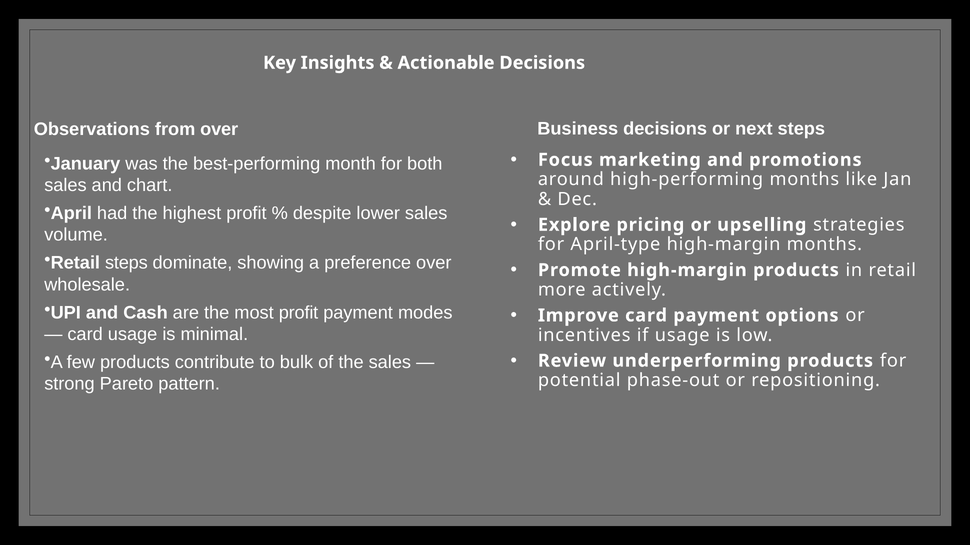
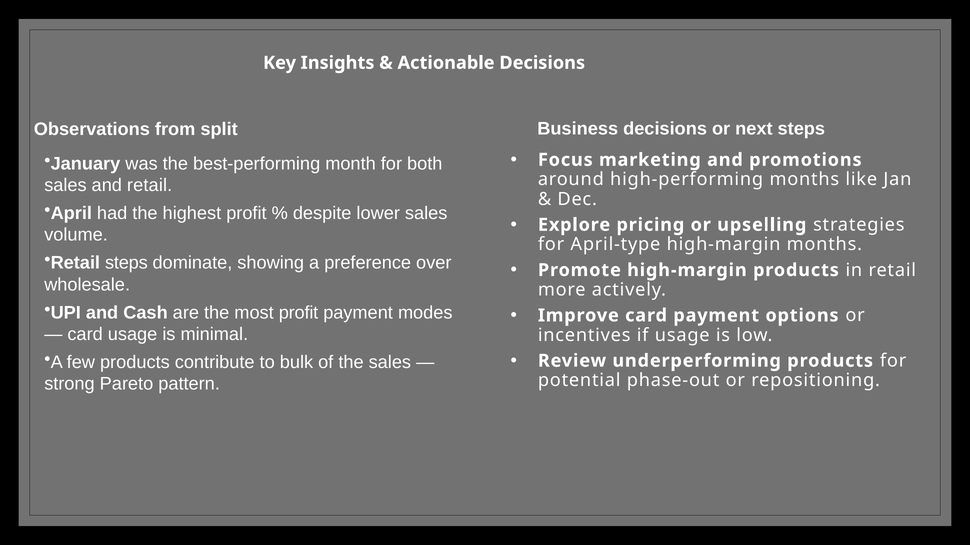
from over: over -> split (219, 129)
and chart: chart -> retail (150, 186)
